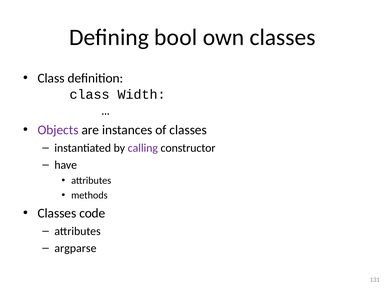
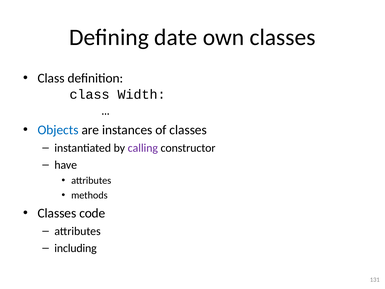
bool: bool -> date (176, 37)
Objects colour: purple -> blue (58, 130)
argparse: argparse -> including (76, 248)
